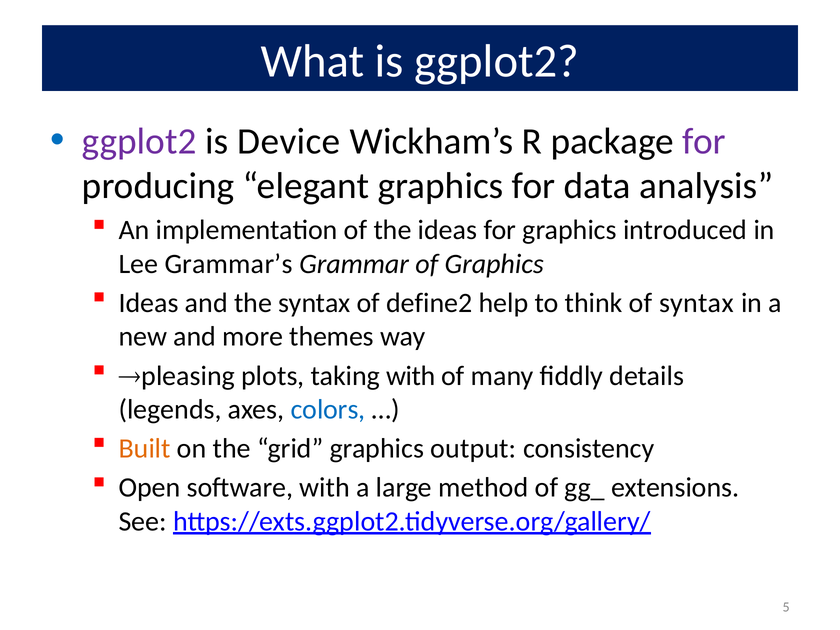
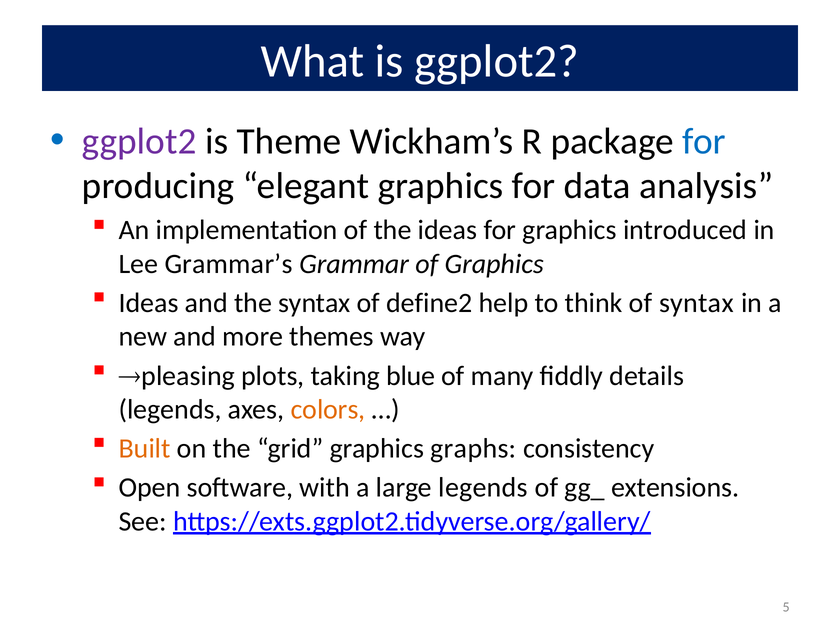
Device: Device -> Theme (289, 141)
for colour: purple -> blue (704, 141)
taking with: with -> blue (411, 376)
colors colour: blue -> orange (328, 409)
output: output -> graphs (473, 449)
large method: method -> legends (483, 488)
